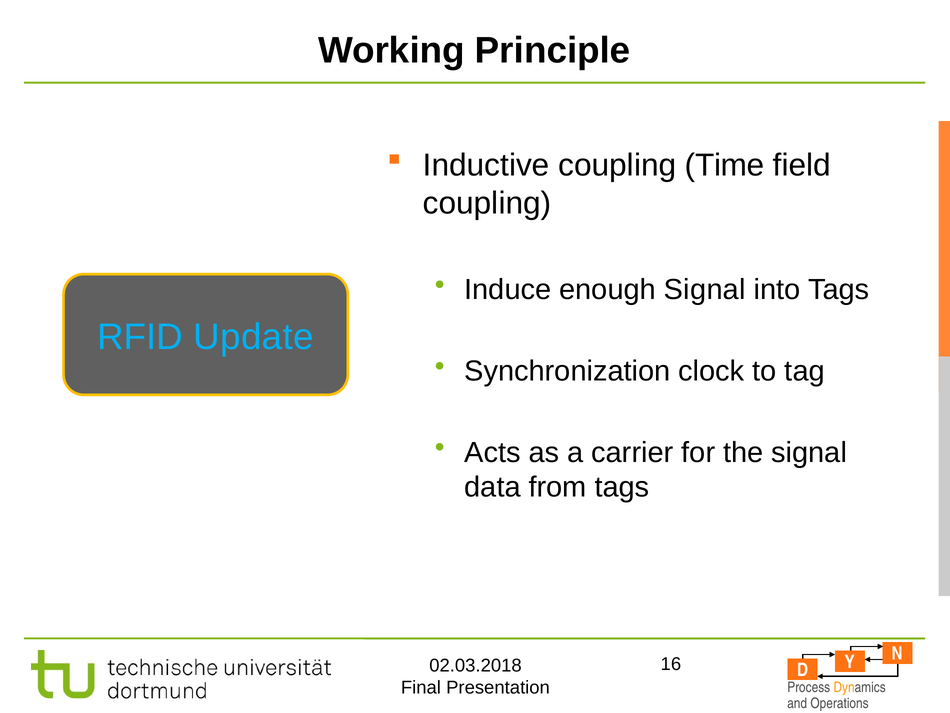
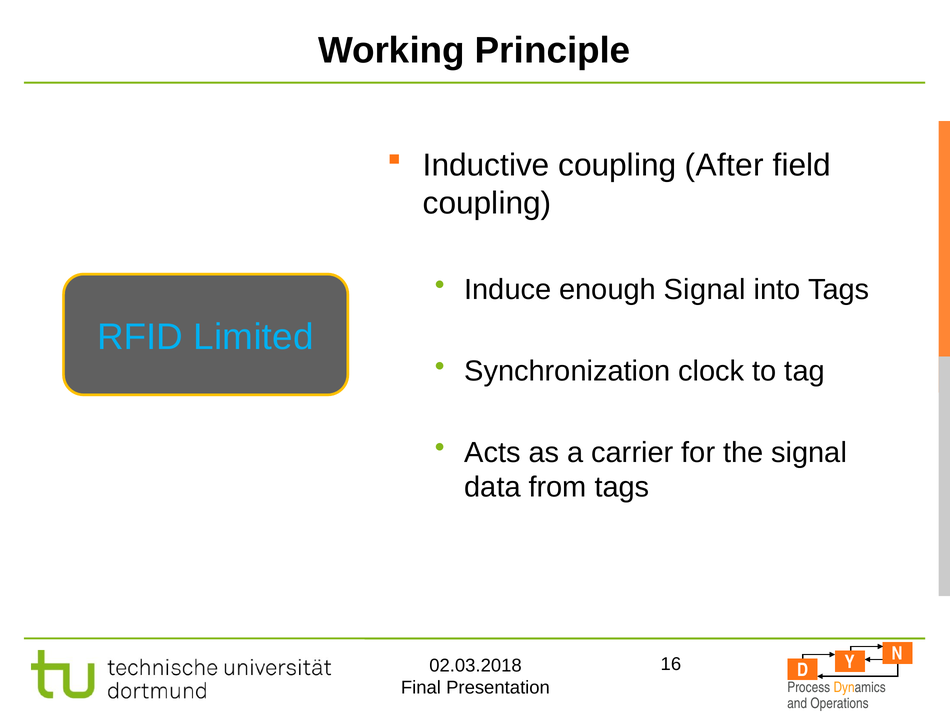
Time: Time -> After (724, 165)
Update: Update -> Limited (254, 337)
